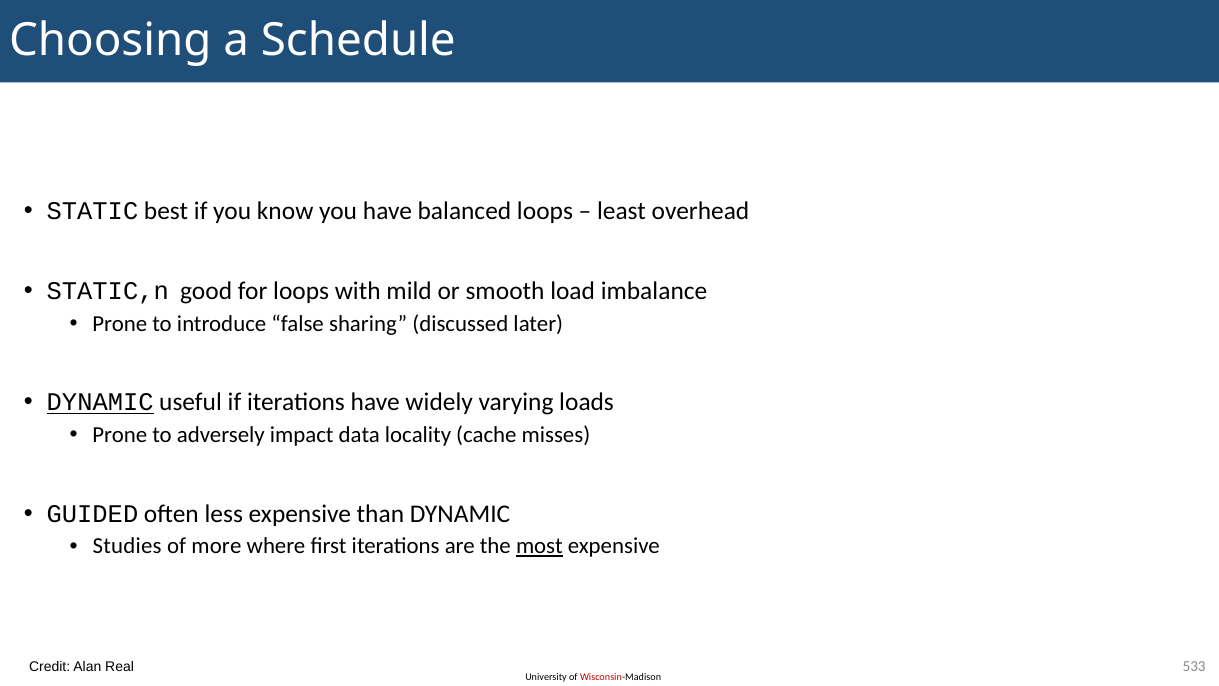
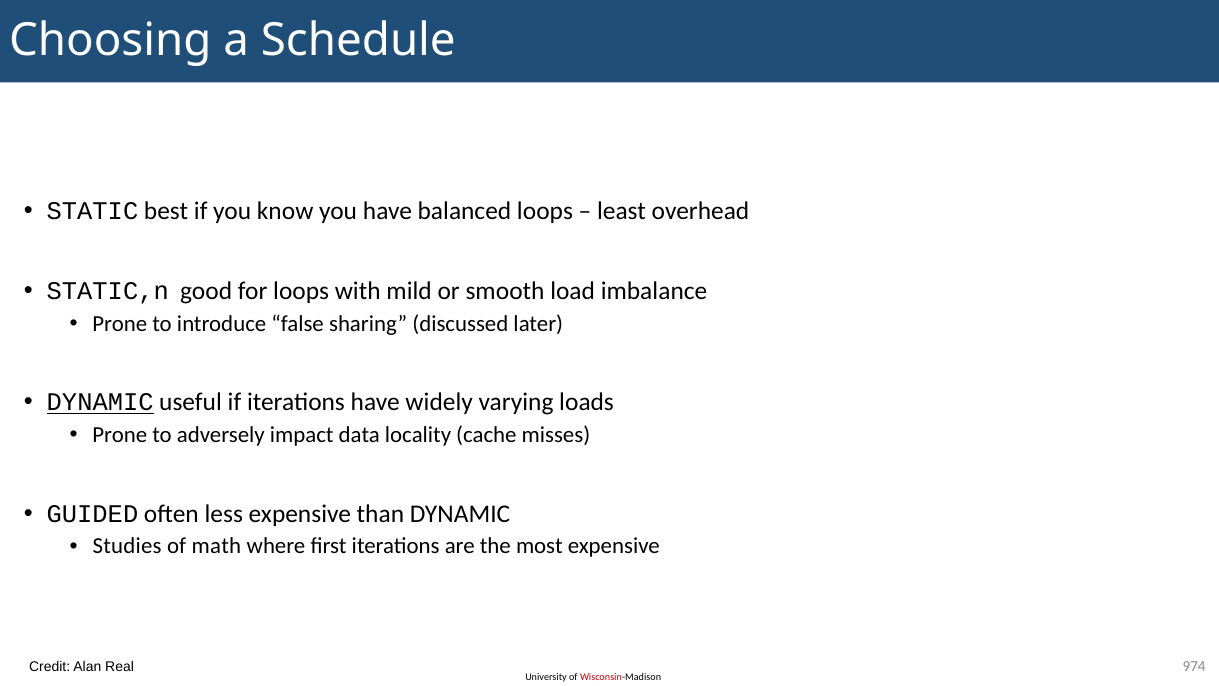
more: more -> math (216, 546)
most underline: present -> none (539, 546)
533: 533 -> 974 (1194, 666)
